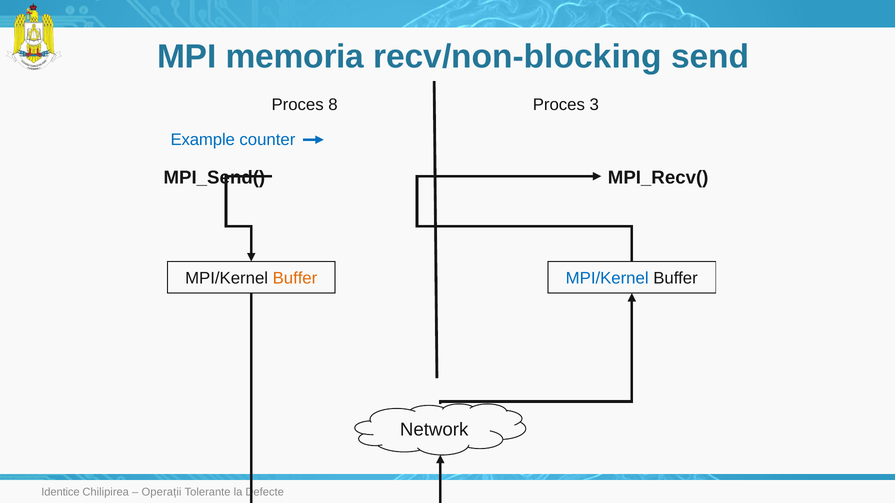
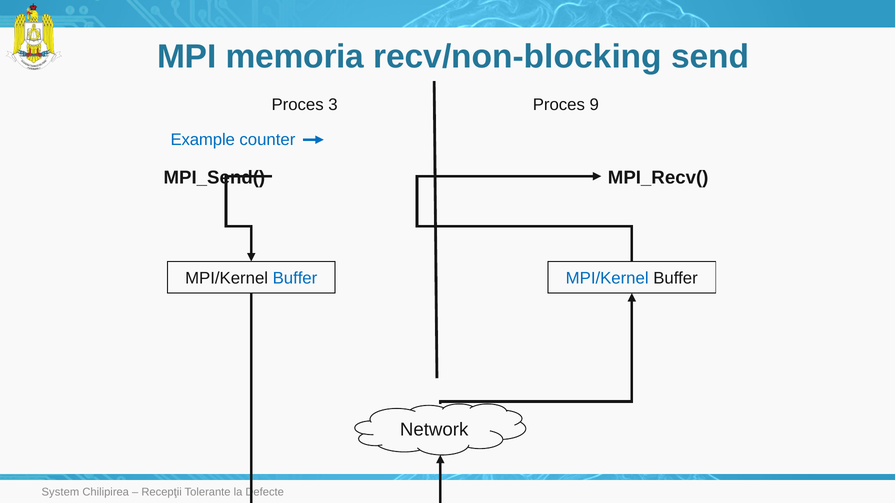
8: 8 -> 3 (333, 105)
3: 3 -> 9 (594, 105)
Buffer colour: orange -> blue (295, 279)
Identice: Identice -> System (60, 493)
Operații: Operații -> Recepţii (162, 493)
